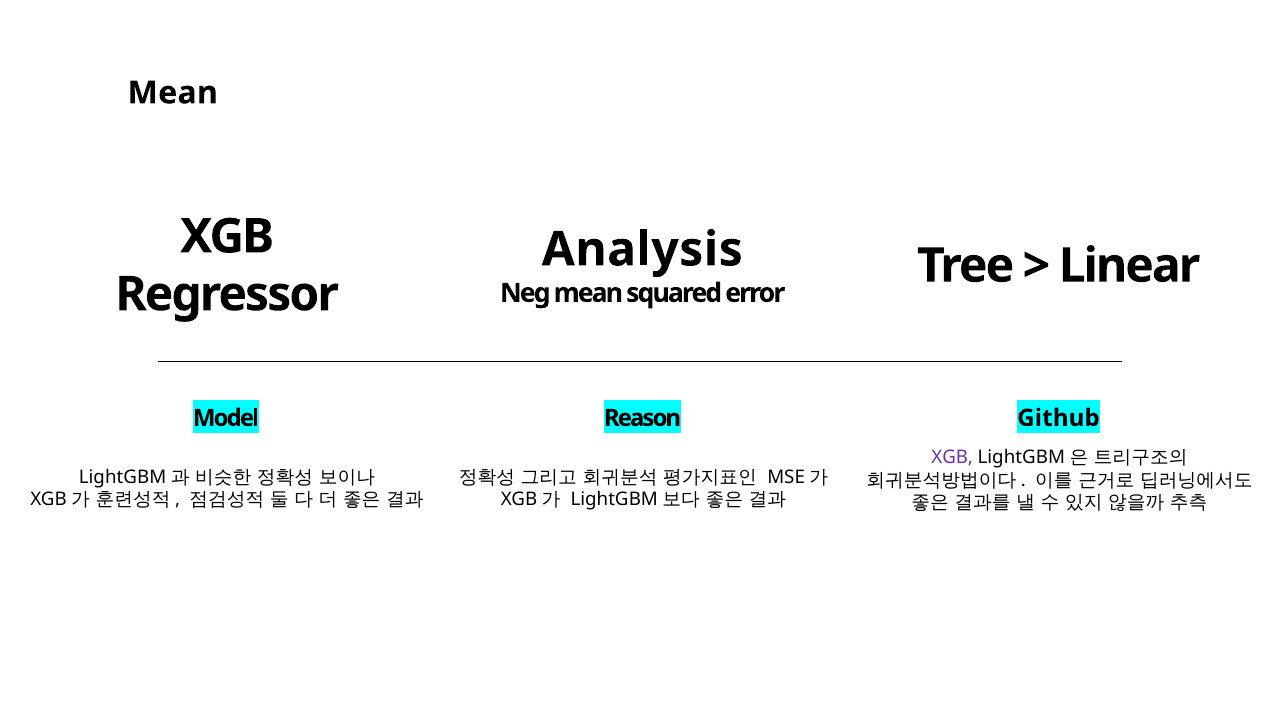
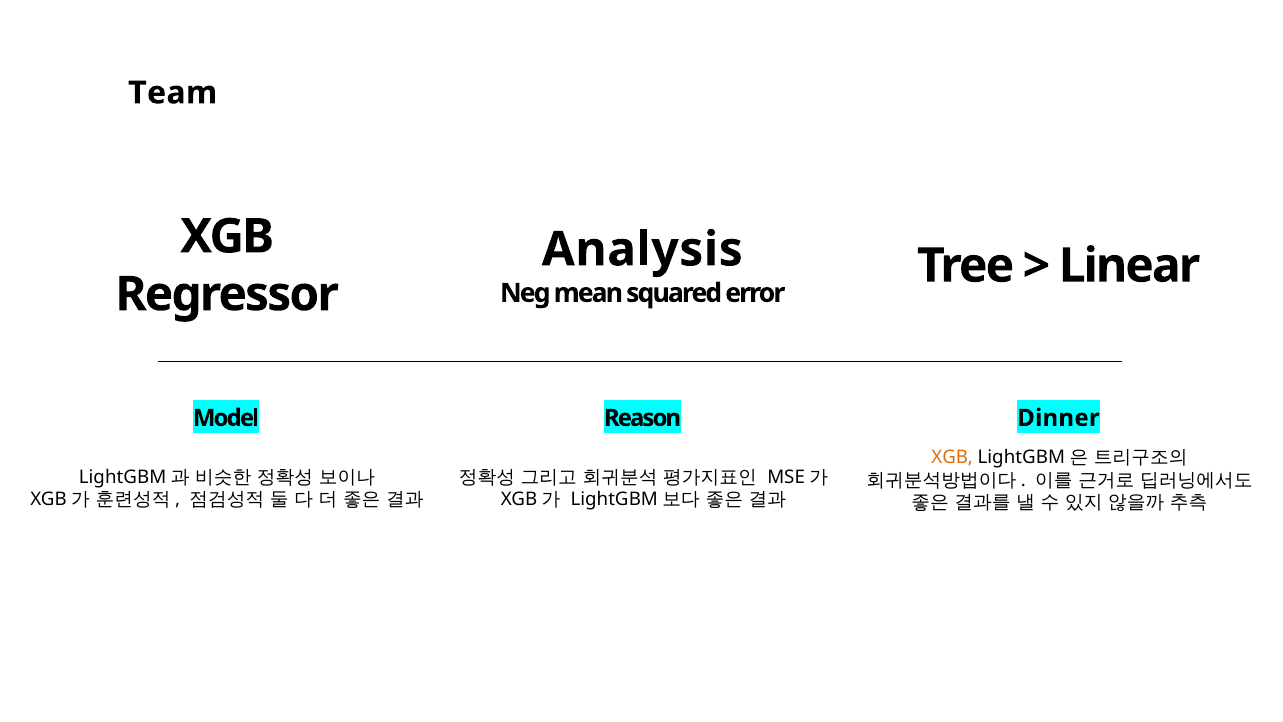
Mean: Mean -> Team (173, 93)
Github: Github -> Dinner (1058, 418)
XGB colour: purple -> orange (952, 457)
